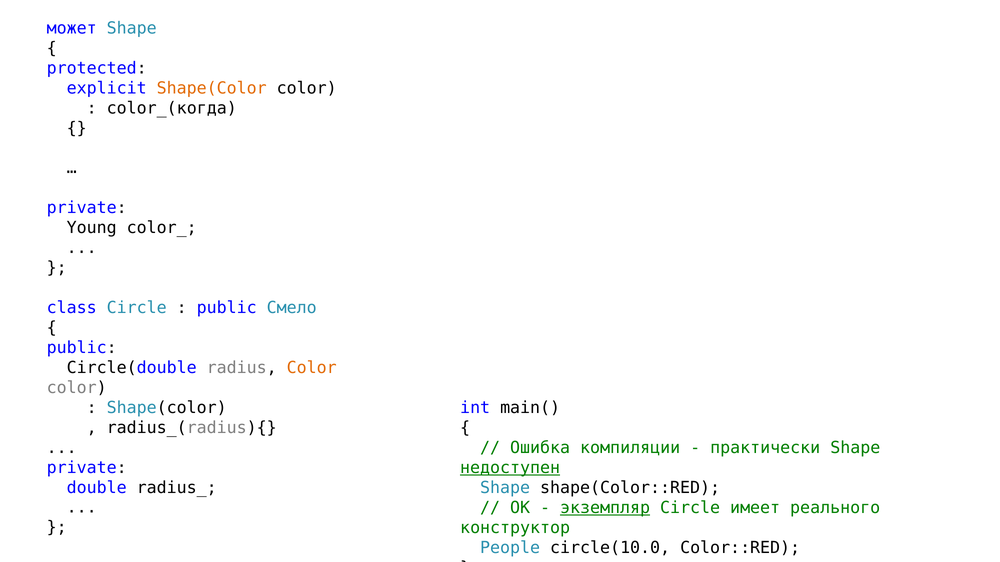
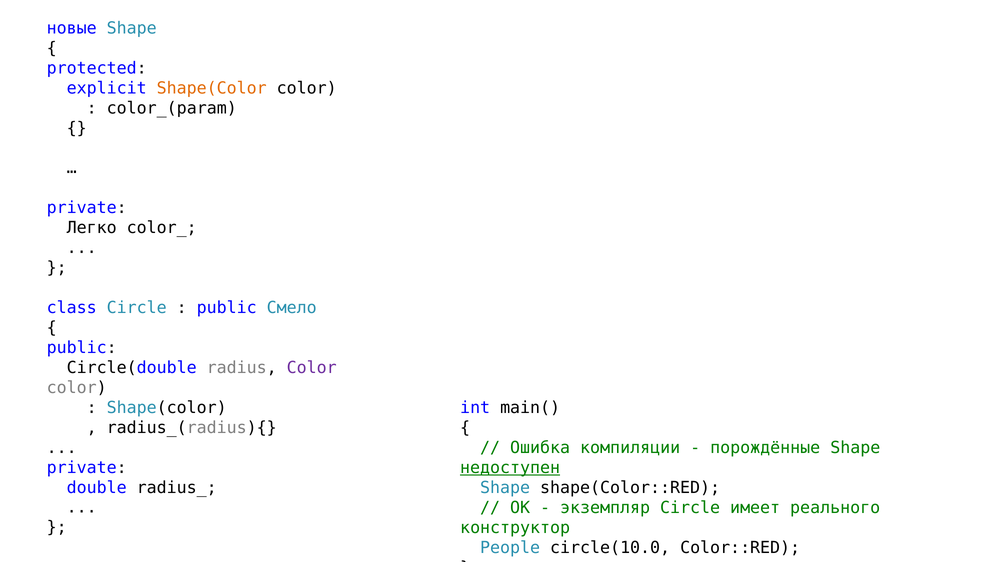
может: может -> новые (72, 28)
color_(когда: color_(когда -> color_(param (172, 108)
Young: Young -> Легко (92, 228)
Color colour: orange -> purple (312, 368)
практически: практически -> порождённые (765, 448)
экземпляр underline: present -> none (605, 508)
